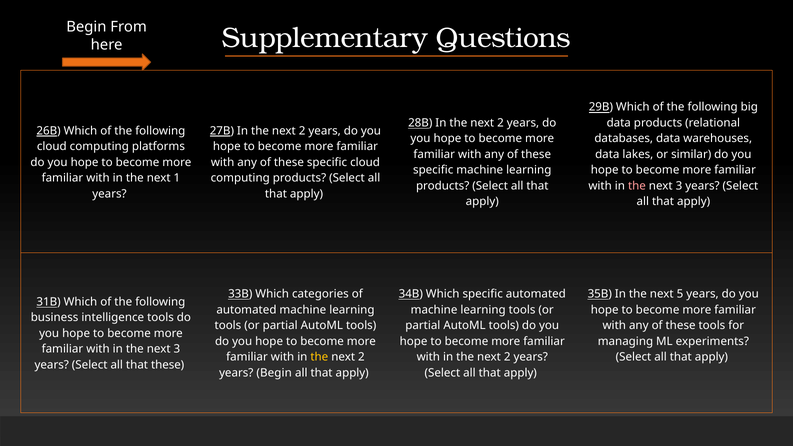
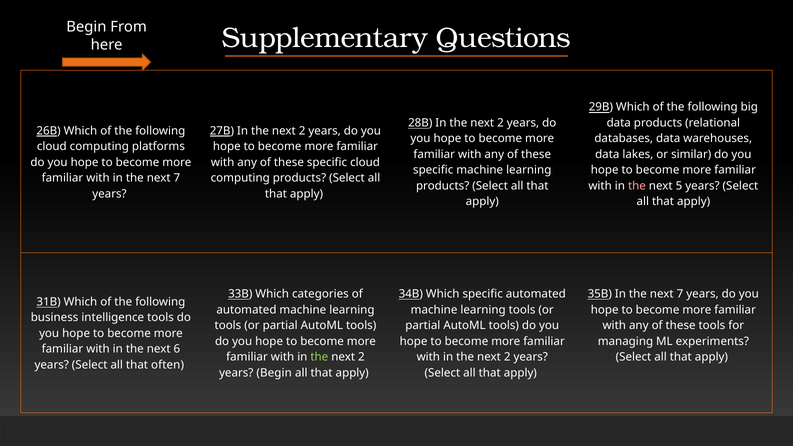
1: 1 -> 7 (177, 178)
3: 3 -> 5 (679, 186)
5: 5 -> 7 (680, 294)
3: 3 -> 6 (177, 349)
the colour: yellow -> light green (319, 357)
that these: these -> often (168, 365)
